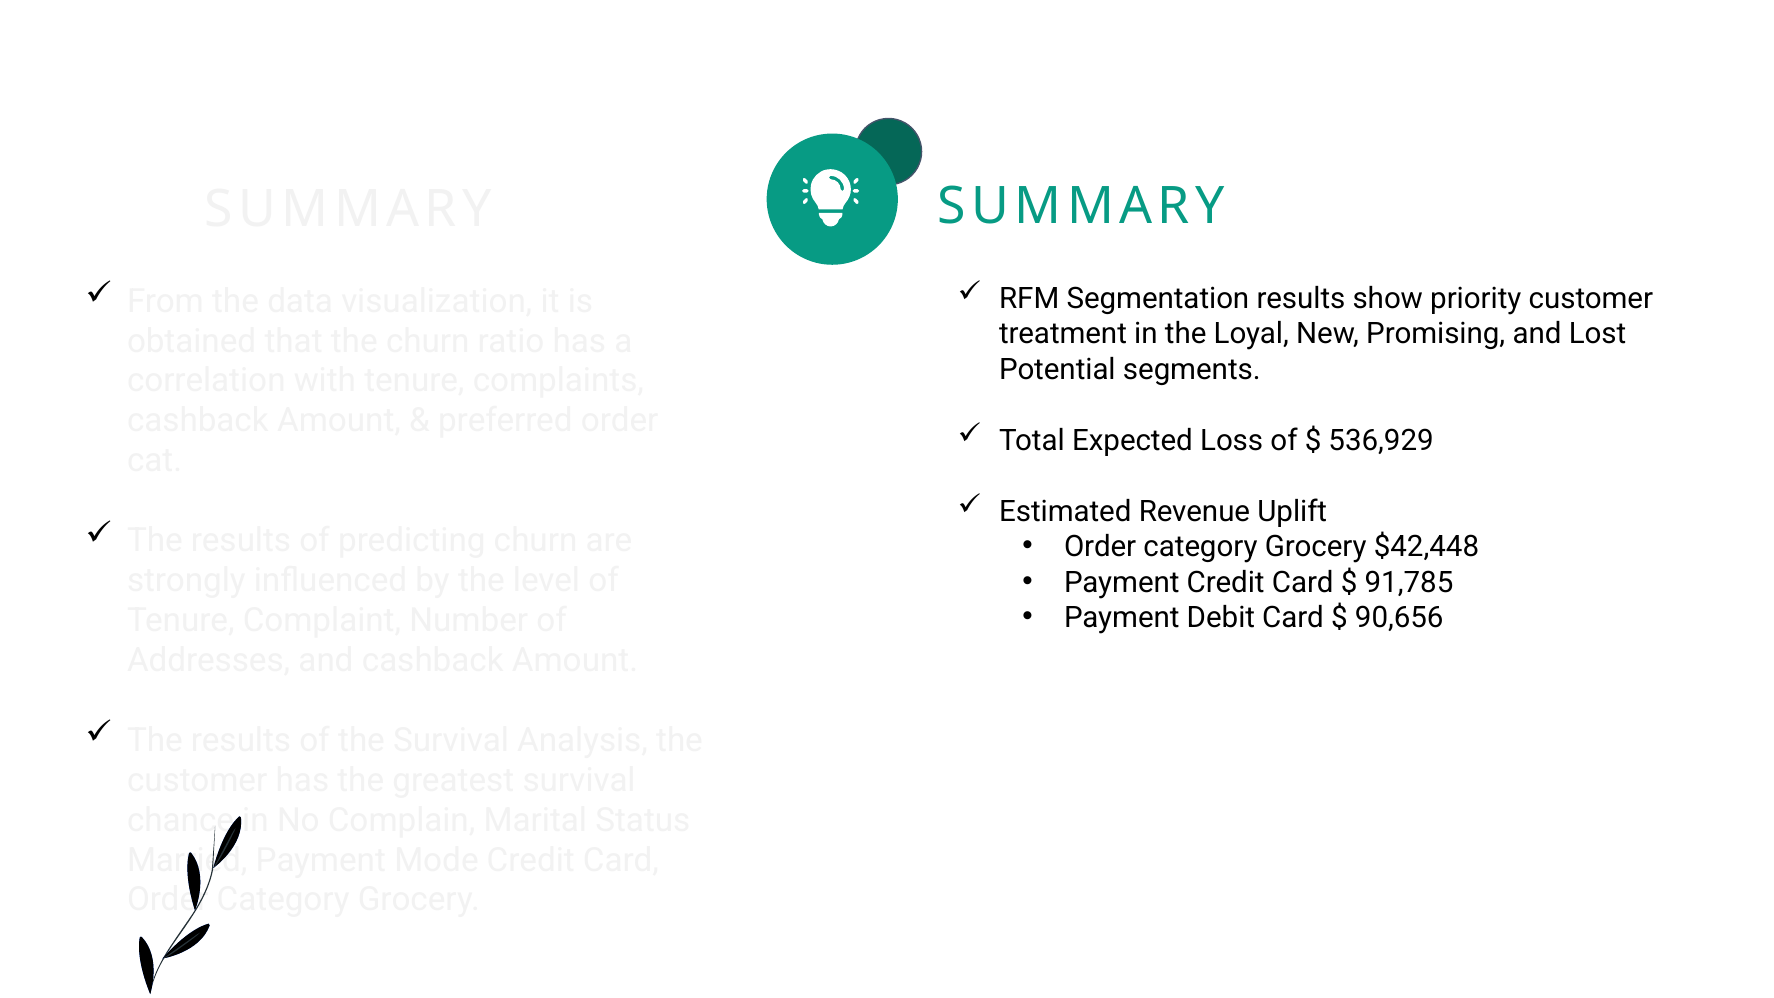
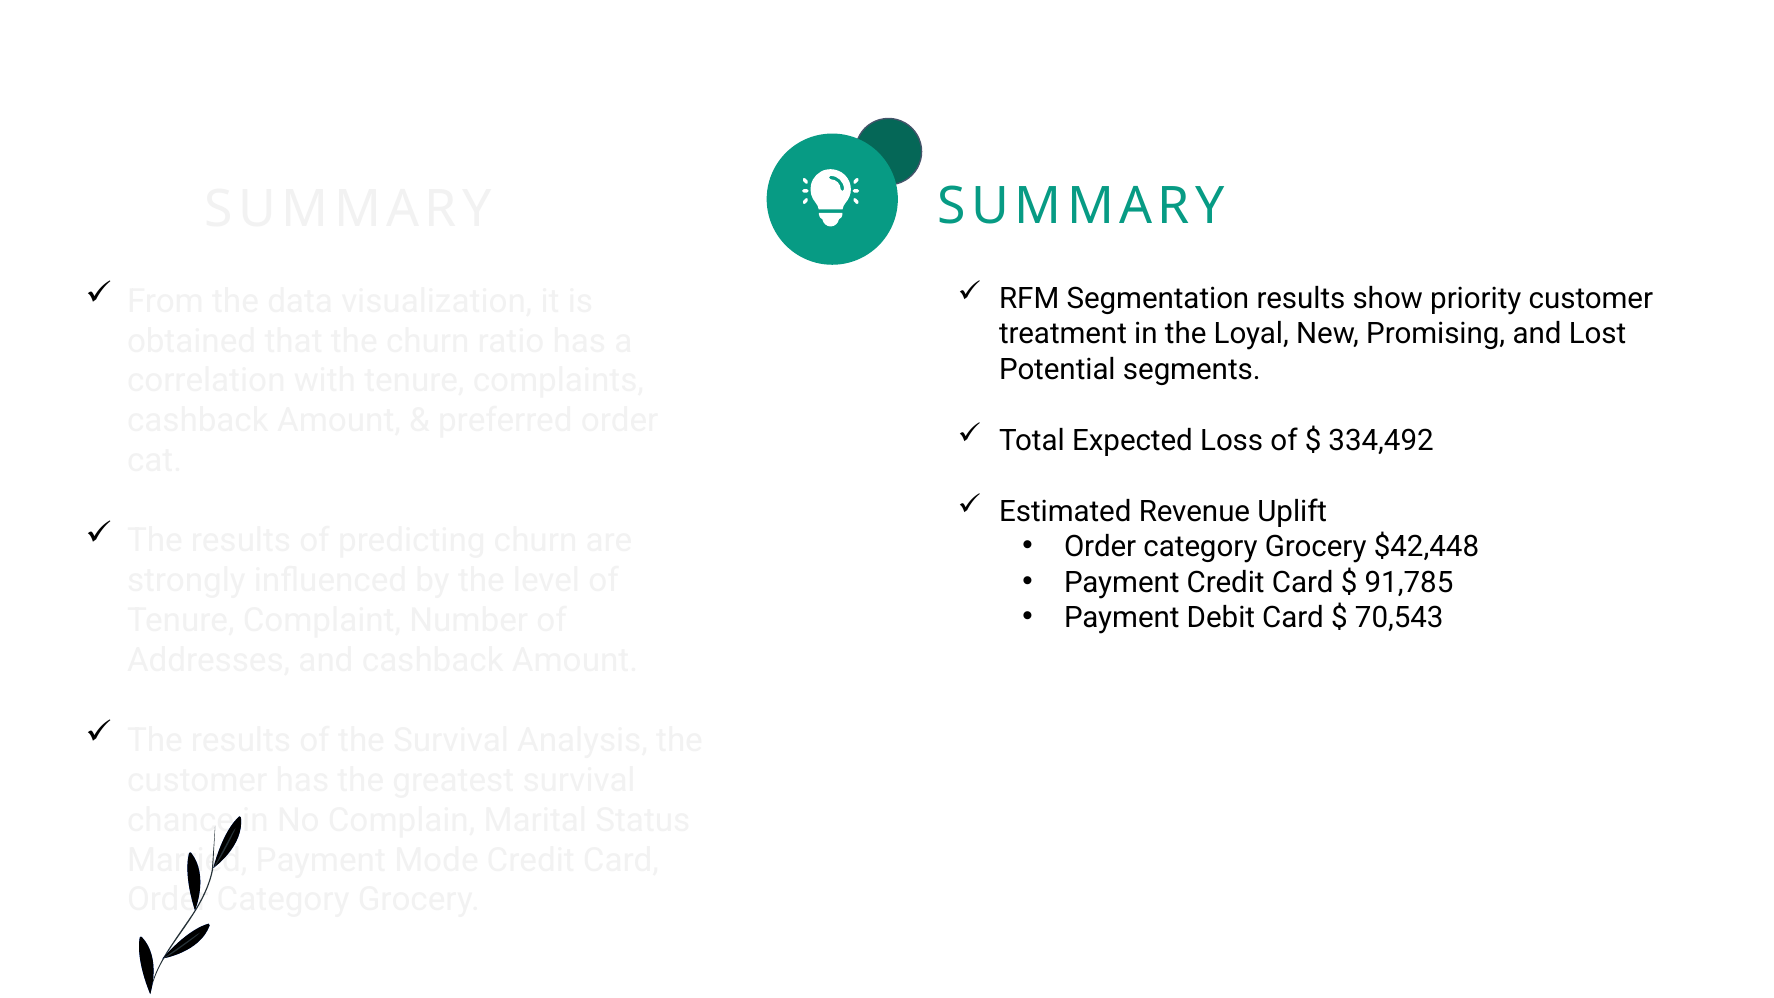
536,929: 536,929 -> 334,492 (1381, 440)
90,656: 90,656 -> 70,543 (1399, 618)
